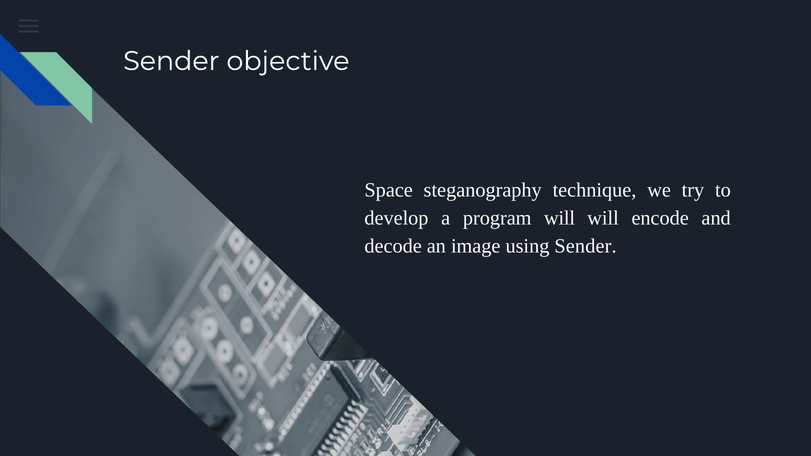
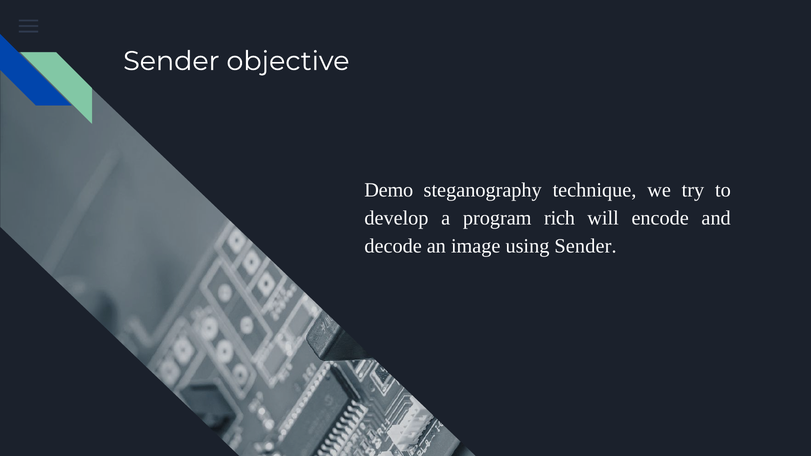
Space: Space -> Demo (389, 190)
program will: will -> rich (560, 218)
